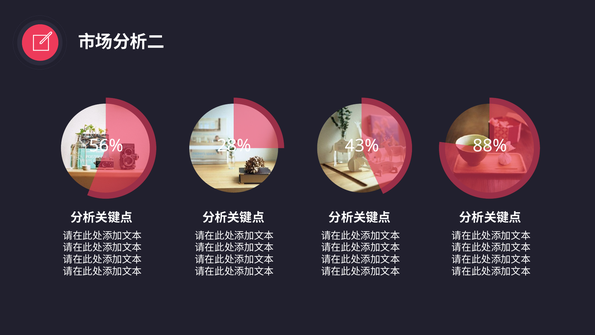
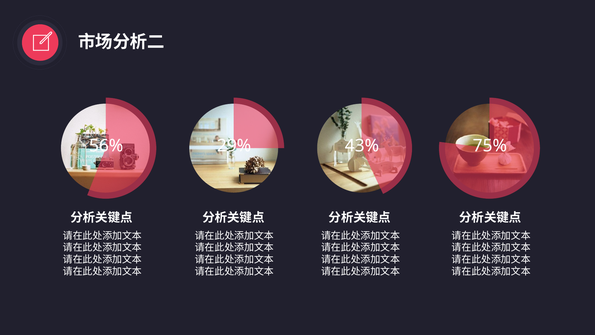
28%: 28% -> 29% (234, 146)
88%: 88% -> 75% (490, 146)
